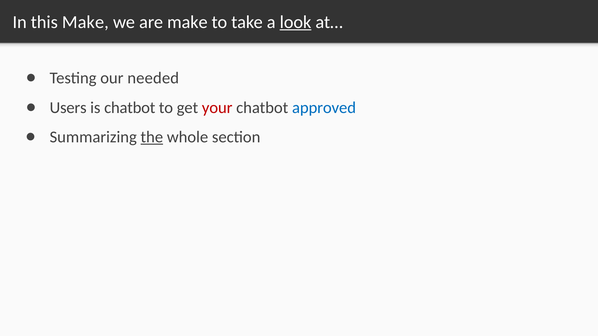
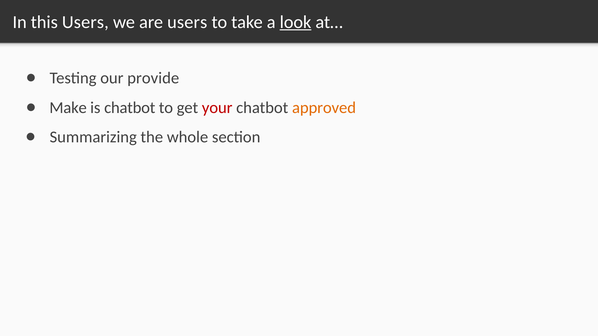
this Make: Make -> Users (85, 22)
are make: make -> users (187, 22)
needed: needed -> provide (153, 78)
Users: Users -> Make (68, 108)
approved colour: blue -> orange (324, 108)
the underline: present -> none (152, 137)
